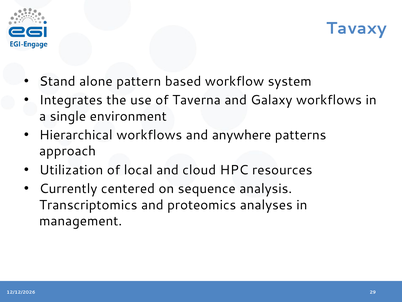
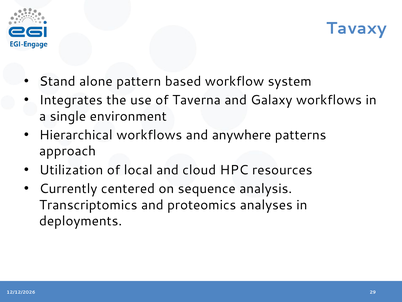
management: management -> deployments (81, 221)
